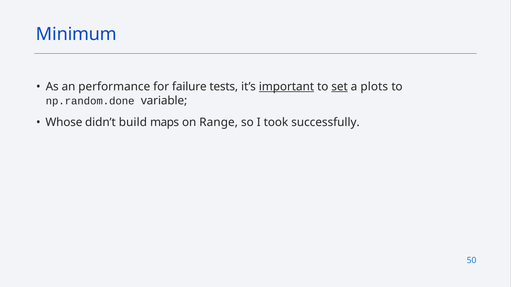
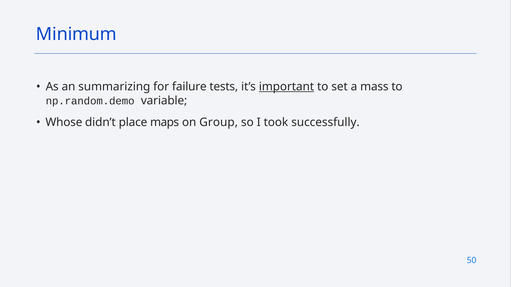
performance: performance -> summarizing (114, 87)
set underline: present -> none (340, 87)
plots: plots -> mass (374, 87)
np.random.done: np.random.done -> np.random.demo (90, 101)
build: build -> place (133, 123)
Range: Range -> Group (219, 123)
